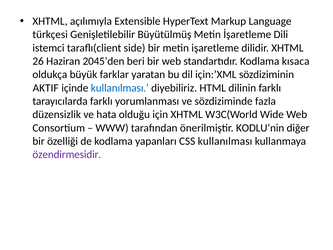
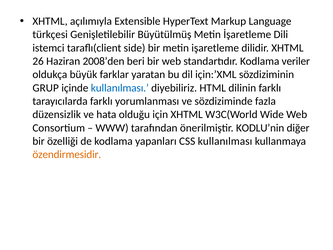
2045’den: 2045’den -> 2008’den (104, 61)
kısaca: kısaca -> veriler (296, 61)
AKTIF: AKTIF -> GRUP (46, 88)
özendirmesidir colour: purple -> orange (67, 154)
